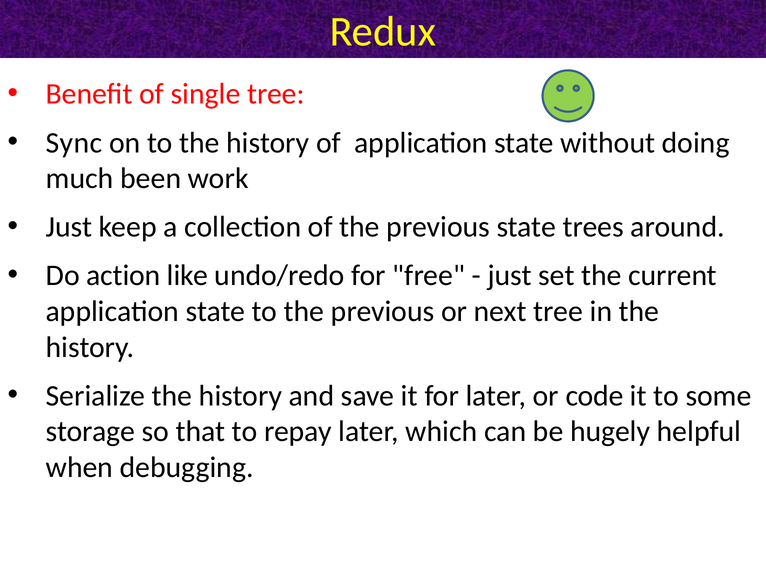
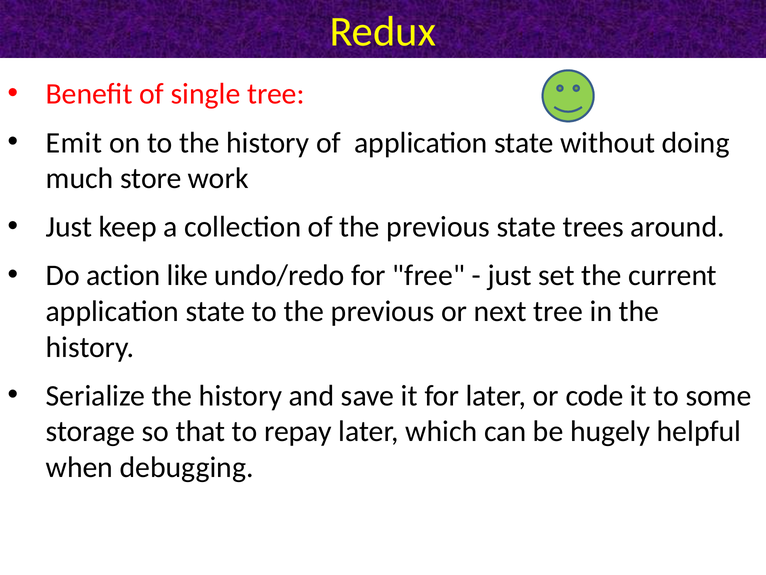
Sync: Sync -> Emit (74, 143)
been: been -> store (151, 178)
